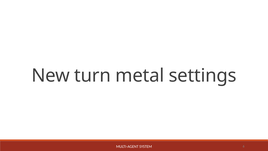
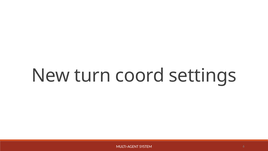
metal: metal -> coord (140, 76)
